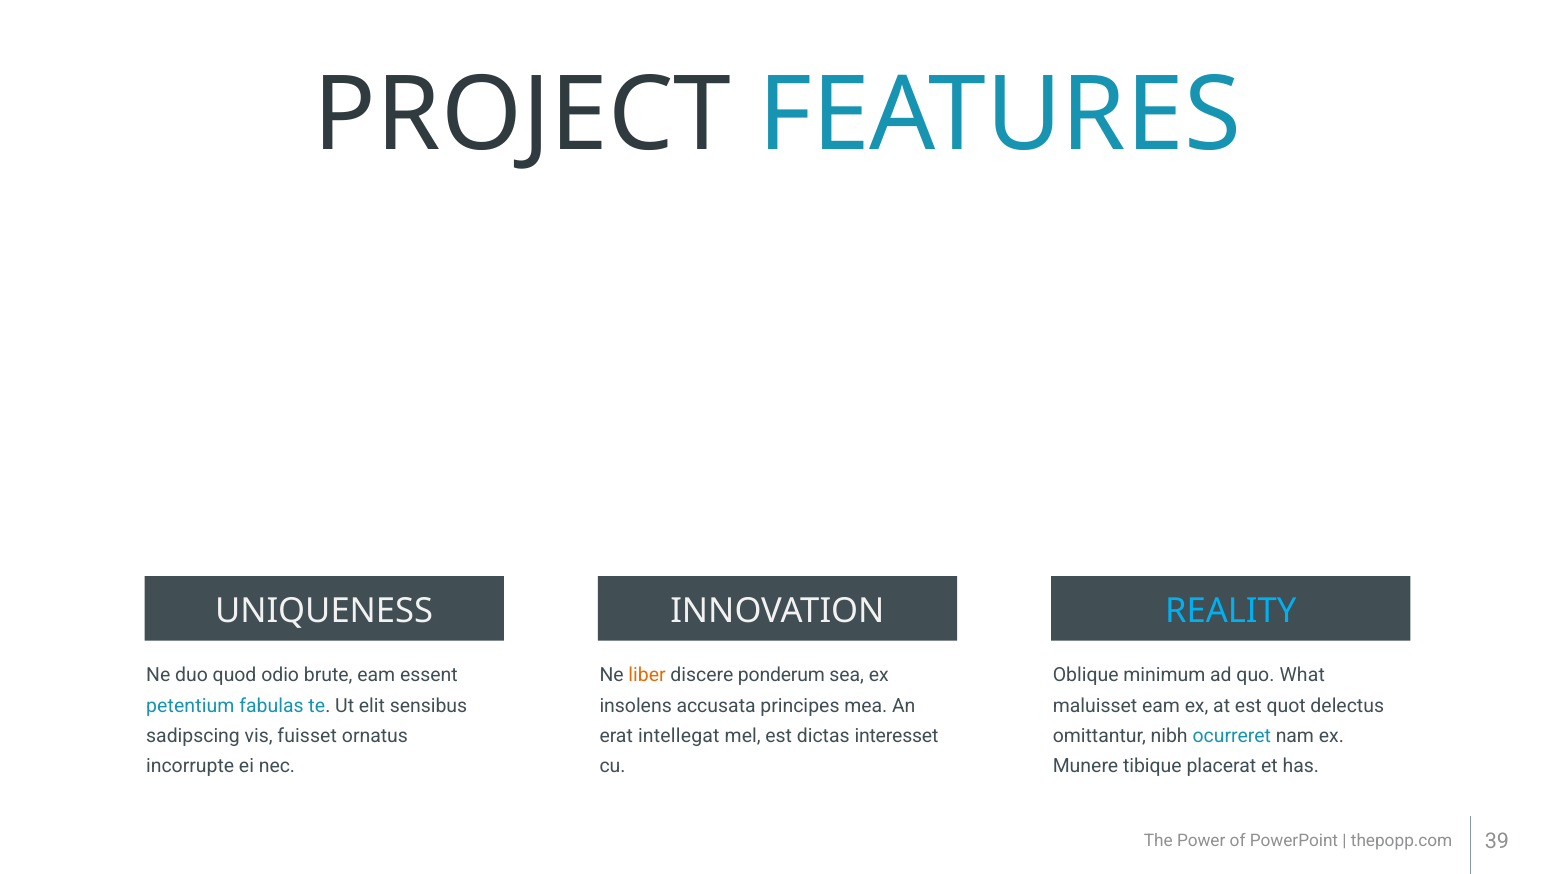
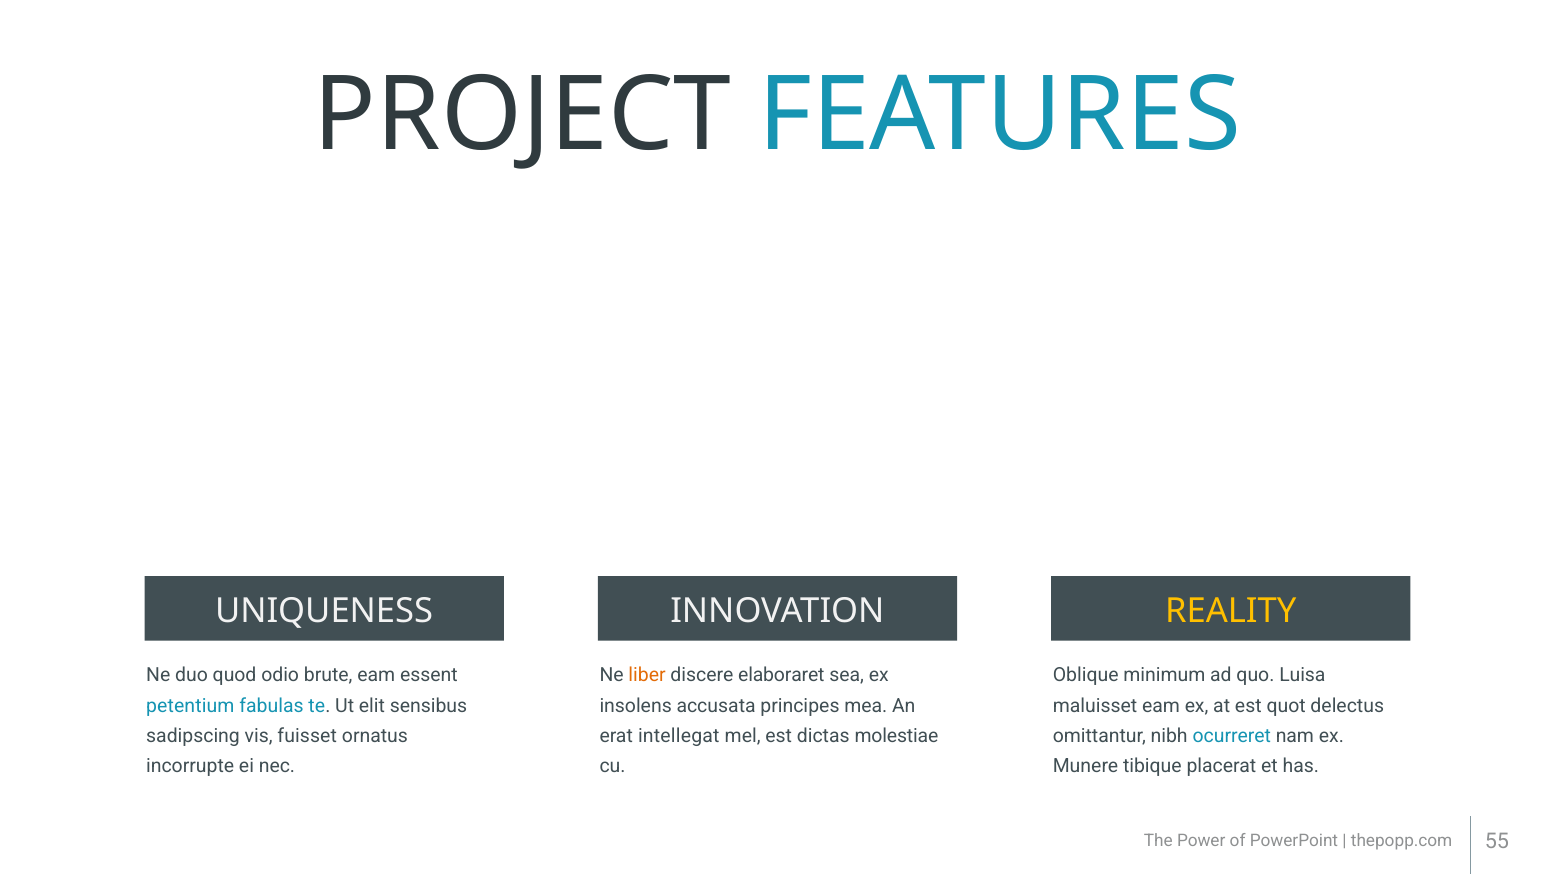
REALITY colour: light blue -> yellow (1231, 611)
ponderum: ponderum -> elaboraret (781, 676)
What: What -> Luisa (1302, 676)
interesset: interesset -> molestiae (896, 737)
39: 39 -> 55 (1497, 842)
